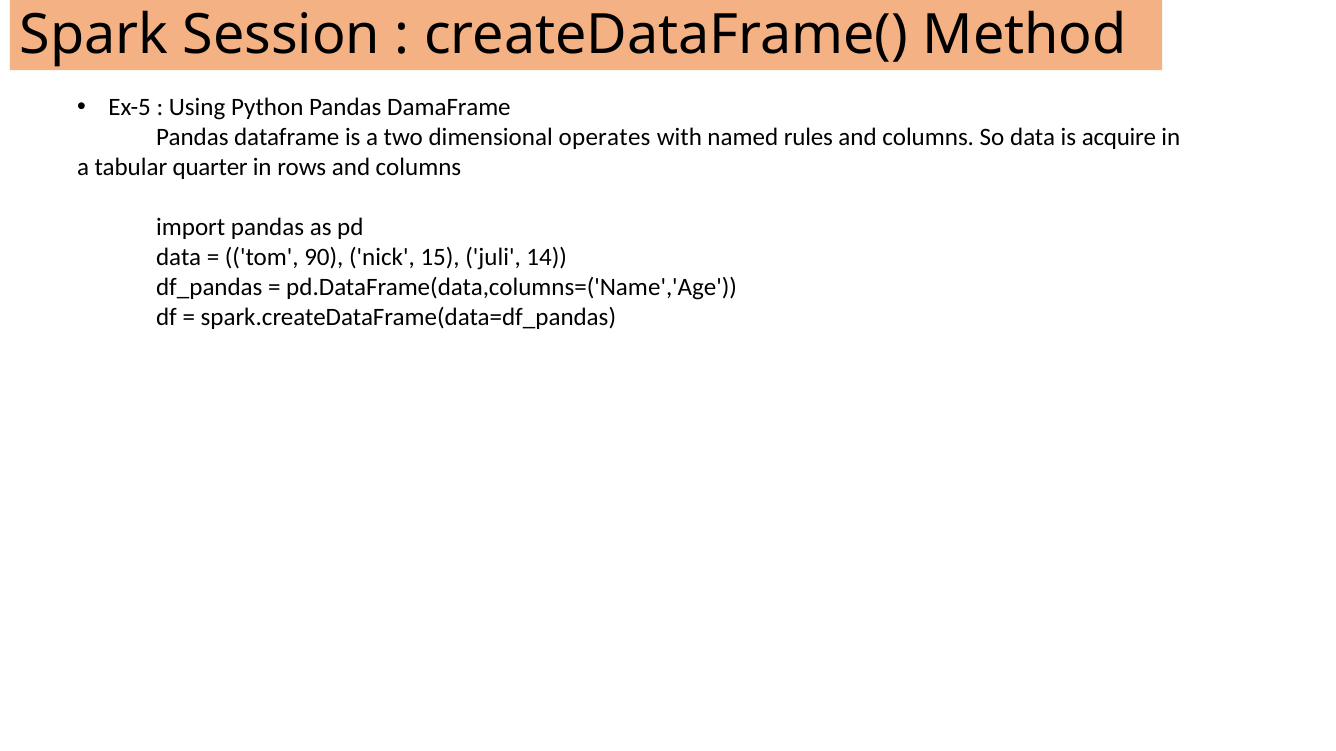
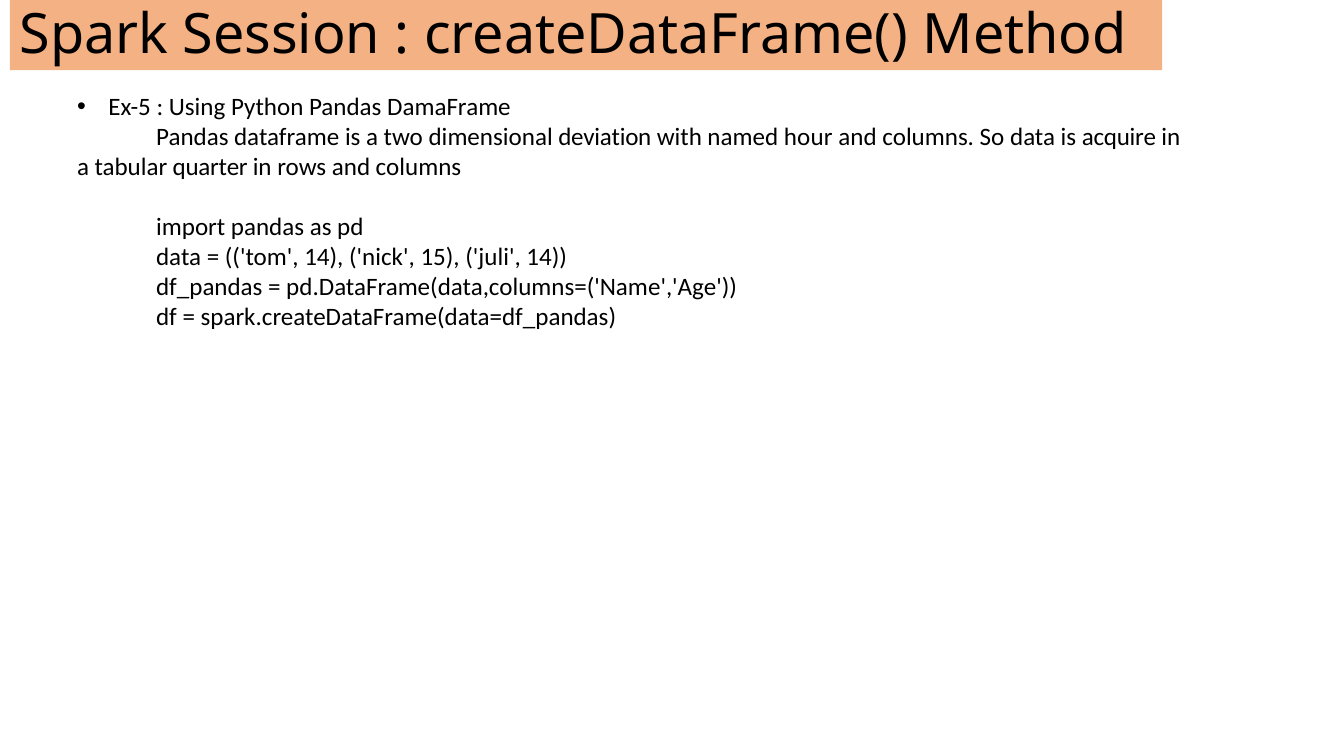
operates: operates -> deviation (605, 138)
rules: rules -> hour (808, 138)
tom 90: 90 -> 14 (324, 258)
